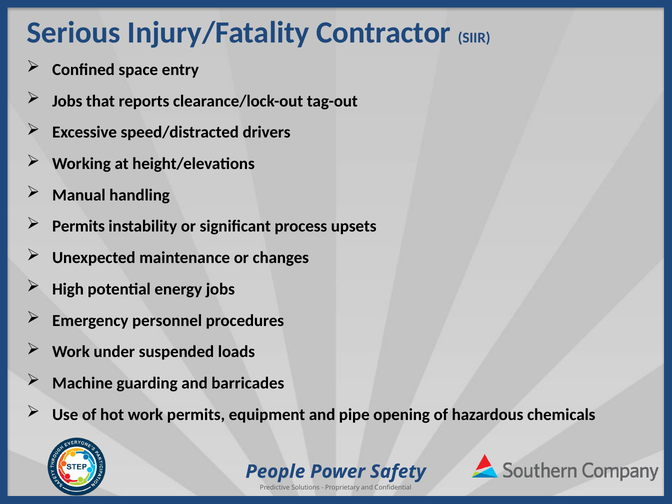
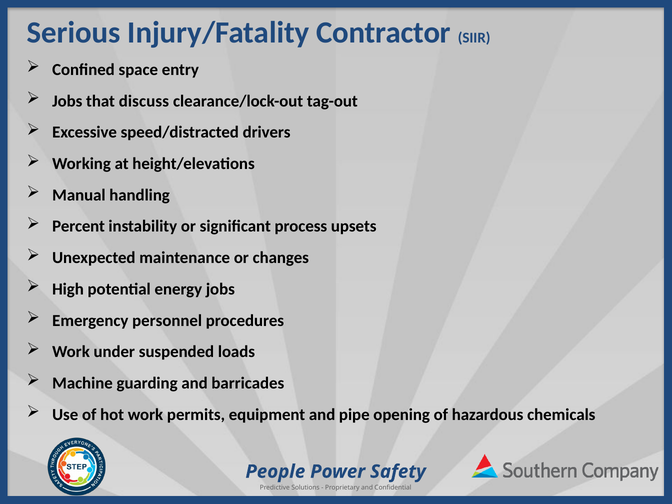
reports: reports -> discuss (144, 101)
Permits: Permits -> Percent (79, 226)
